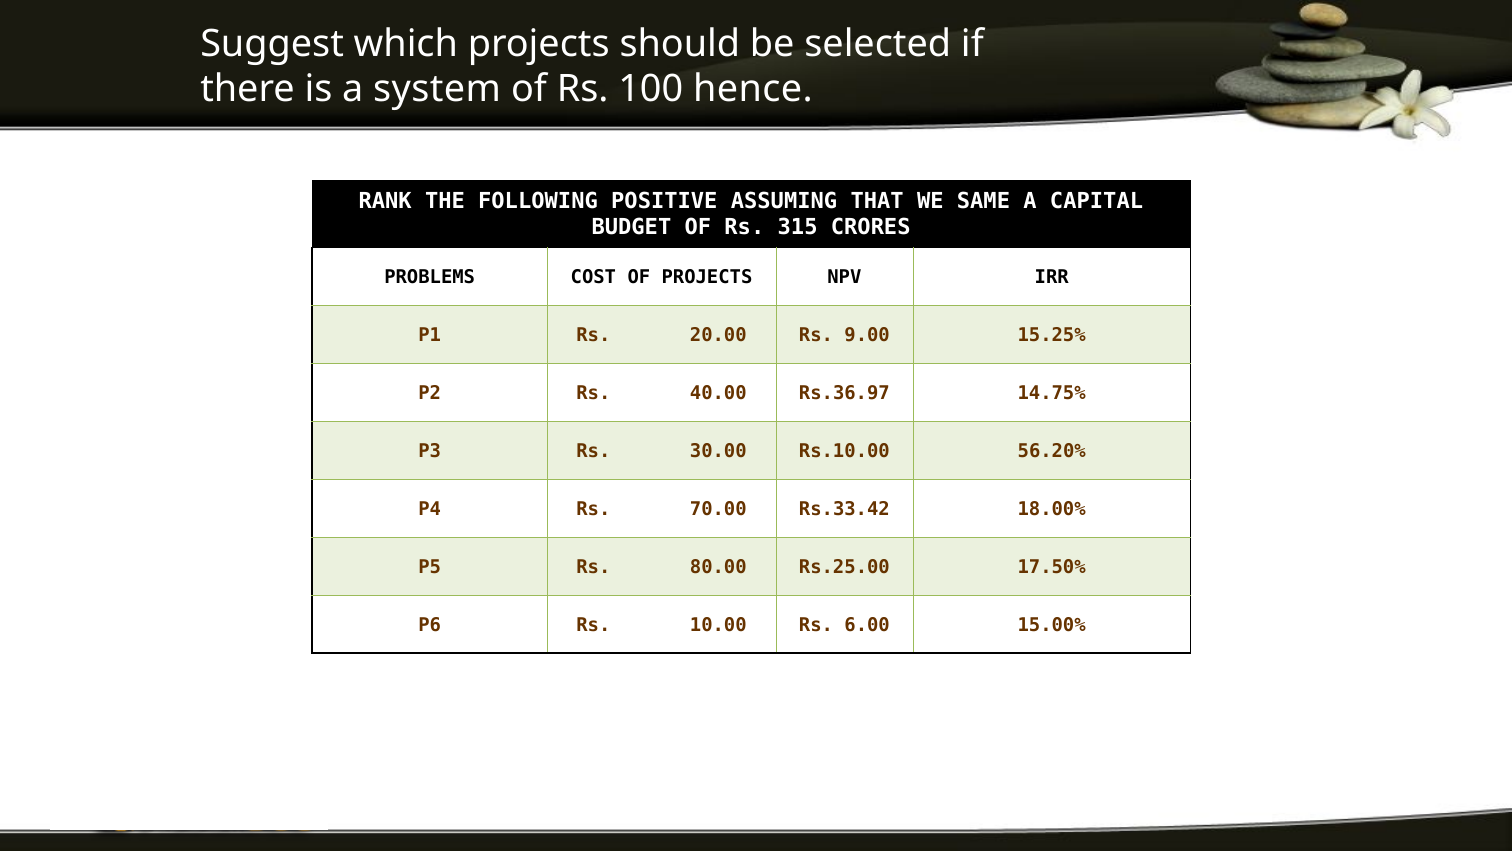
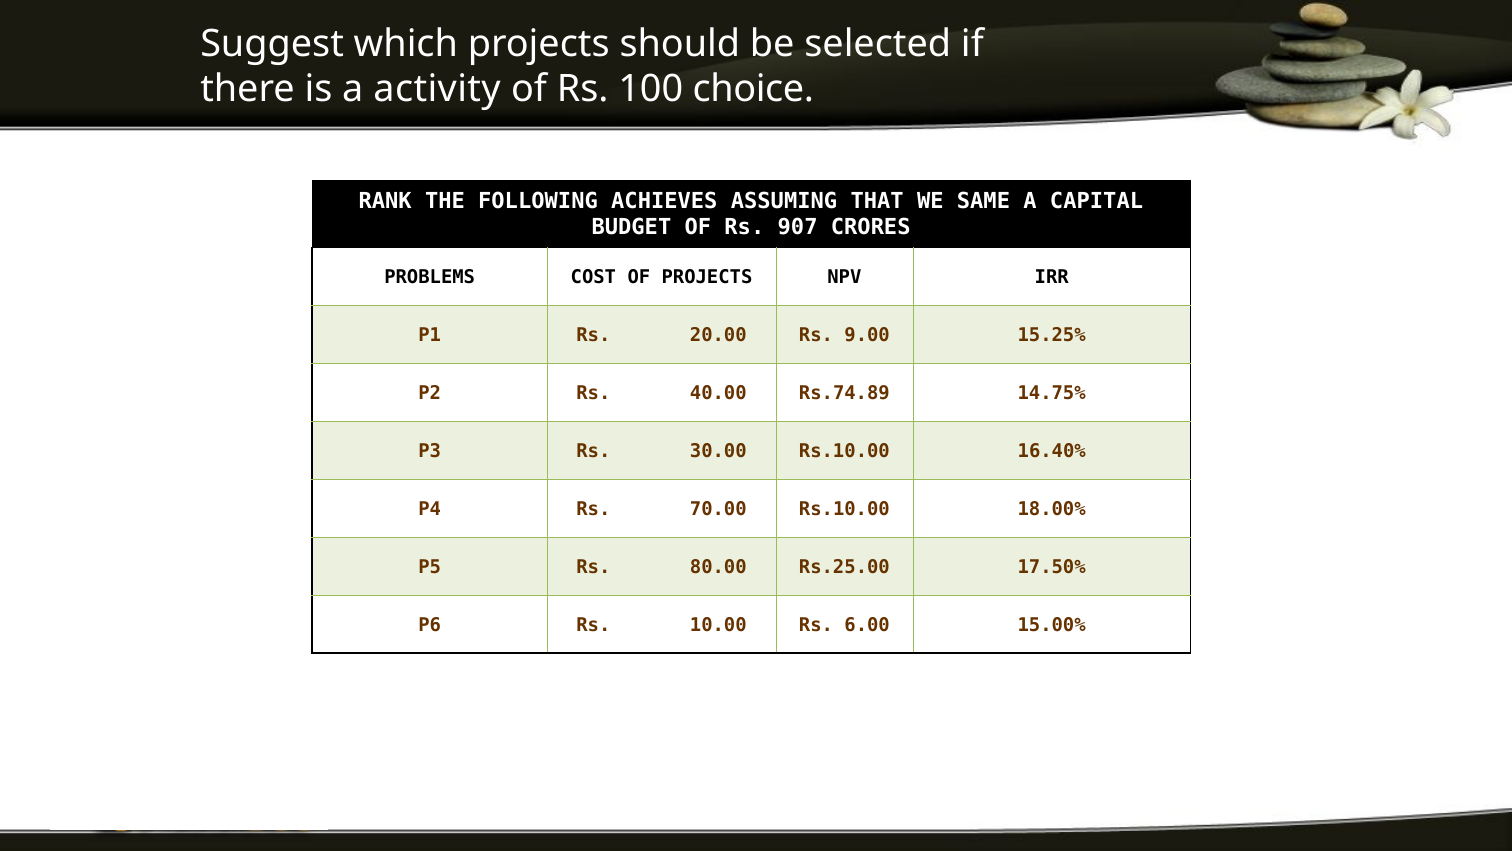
system: system -> activity (437, 89)
hence: hence -> choice (753, 89)
POSITIVE: POSITIVE -> ACHIEVES (664, 202)
315: 315 -> 907 (798, 227)
Rs.36.97: Rs.36.97 -> Rs.74.89 (844, 393)
56.20%: 56.20% -> 16.40% (1052, 451)
70.00 Rs.33.42: Rs.33.42 -> Rs.10.00 (844, 509)
